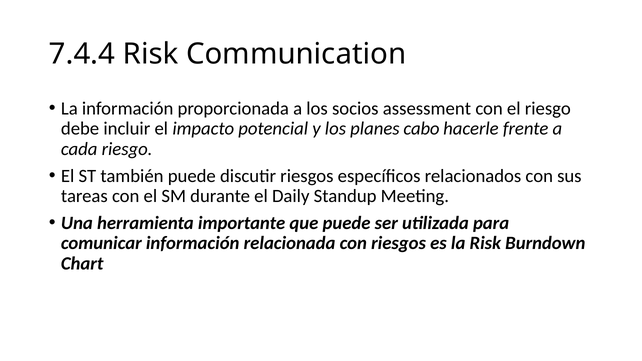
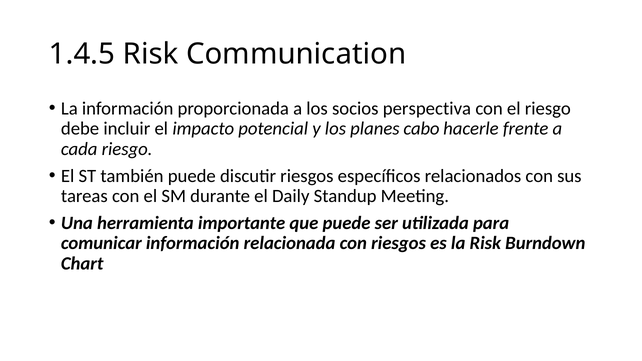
7.4.4: 7.4.4 -> 1.4.5 (82, 54)
assessment: assessment -> perspectiva (427, 109)
